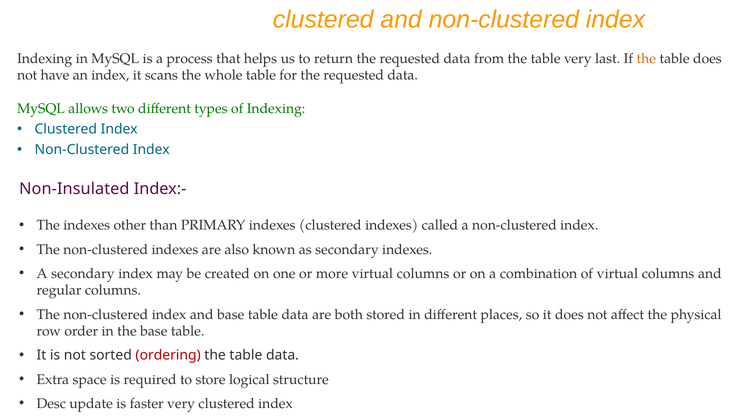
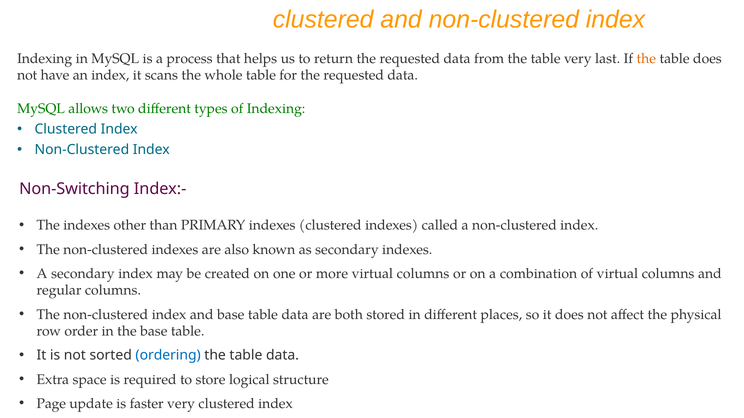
Non-Insulated: Non-Insulated -> Non-Switching (74, 189)
ordering colour: red -> blue (168, 356)
Desc: Desc -> Page (51, 404)
